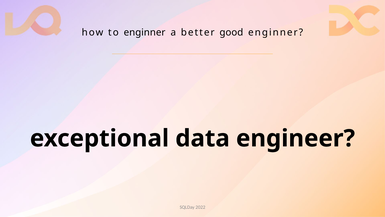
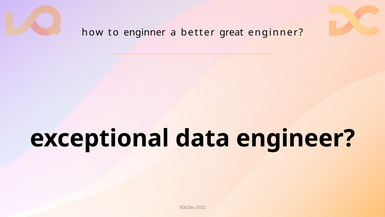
good: good -> great (231, 32)
